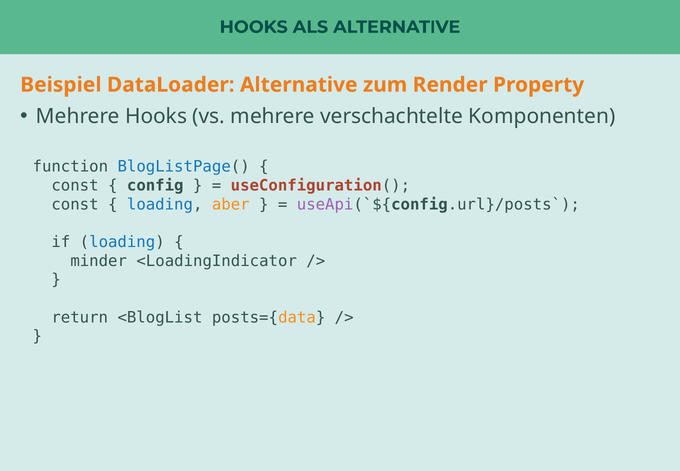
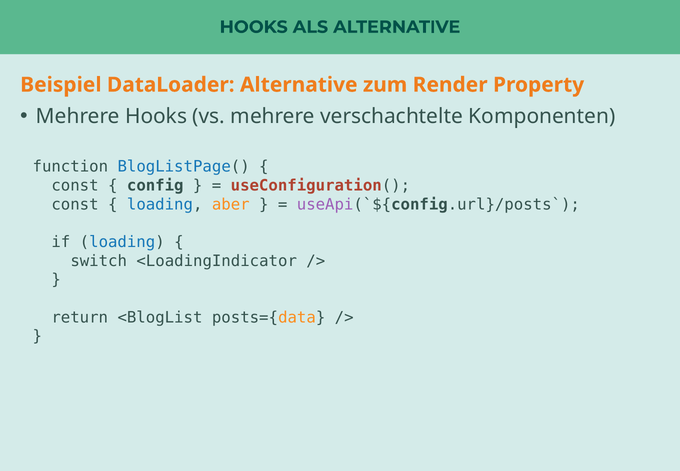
minder: minder -> switch (99, 261)
